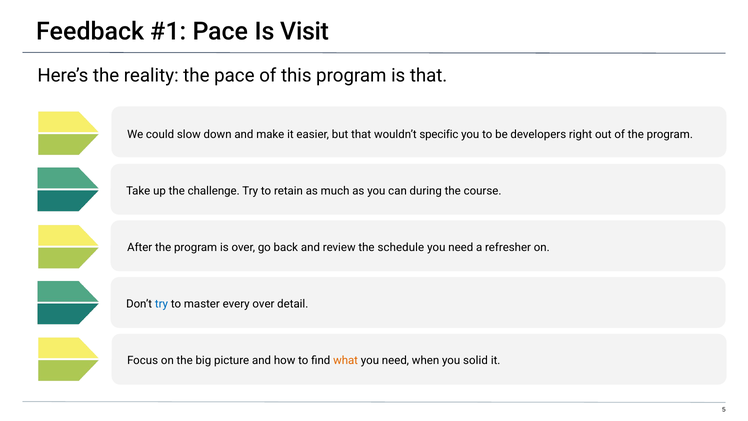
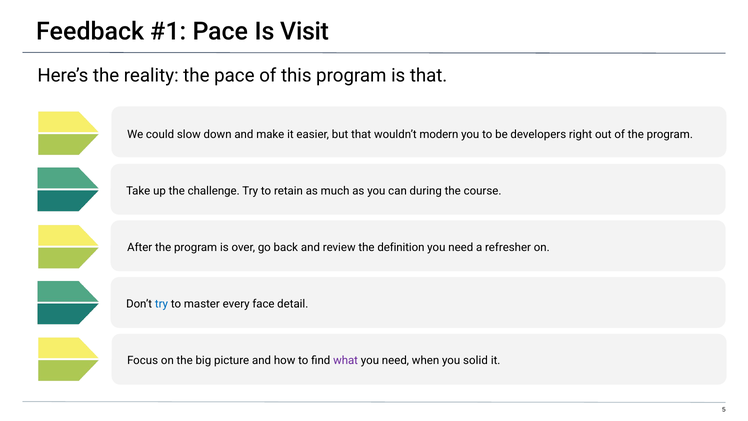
specific: specific -> modern (439, 135)
schedule: schedule -> definition (401, 247)
every over: over -> face (263, 304)
what colour: orange -> purple (346, 360)
